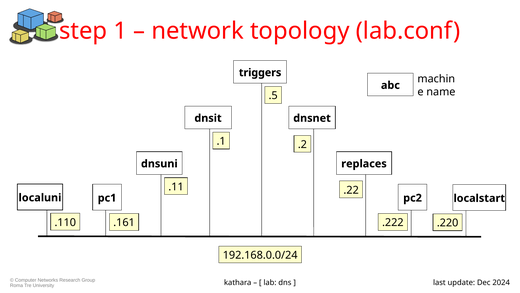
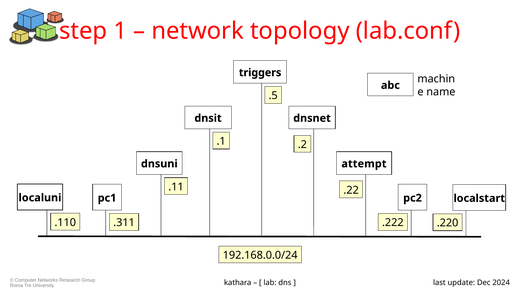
replaces: replaces -> attempt (364, 164)
.161: .161 -> .311 (124, 222)
